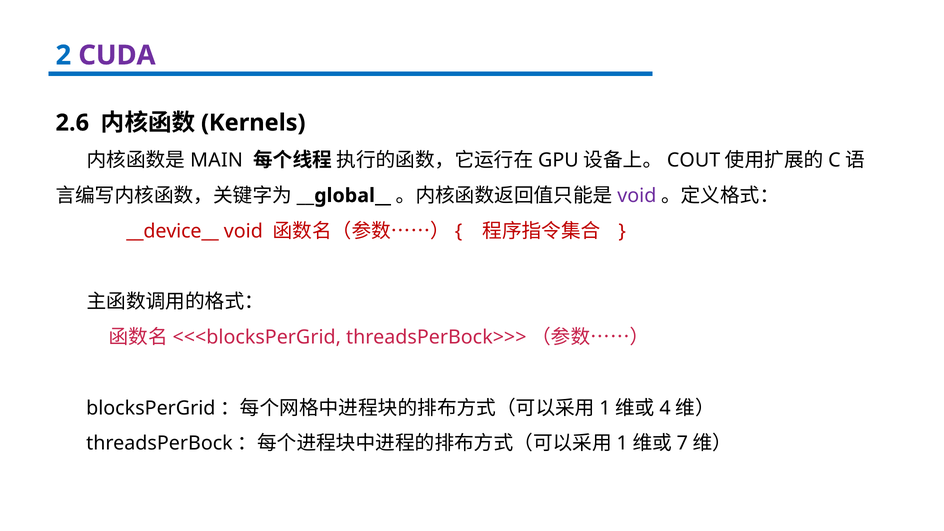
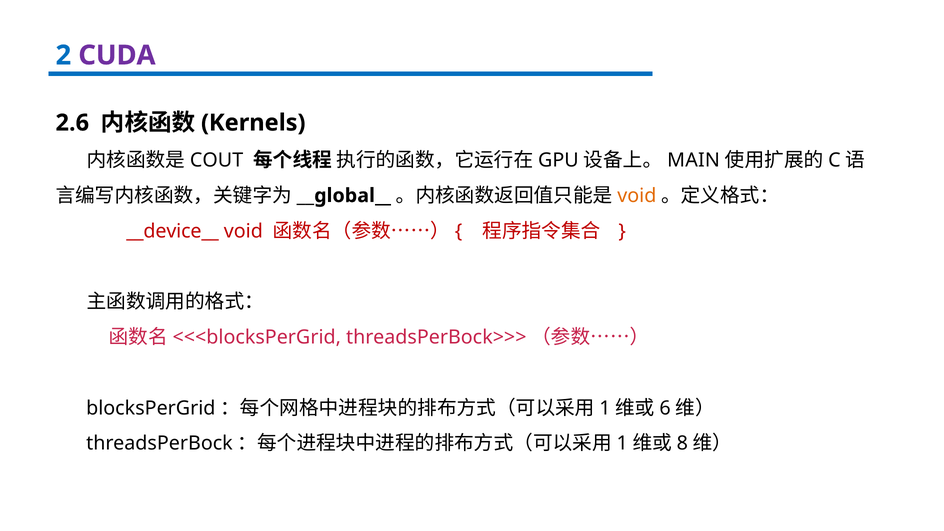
MAIN: MAIN -> COUT (217, 160)
COUT: COUT -> MAIN (694, 160)
void colour: purple -> orange (637, 196)
4: 4 -> 6 (665, 408)
7: 7 -> 8 (682, 443)
